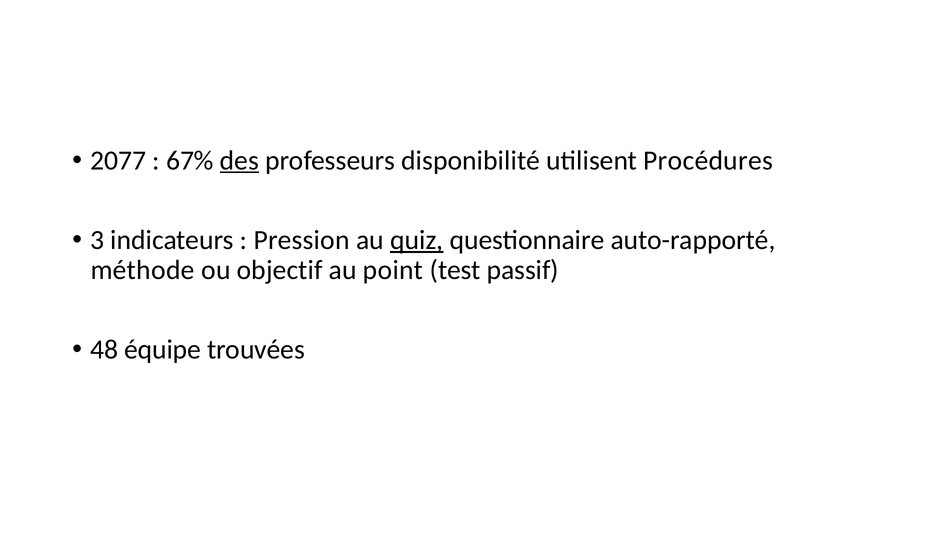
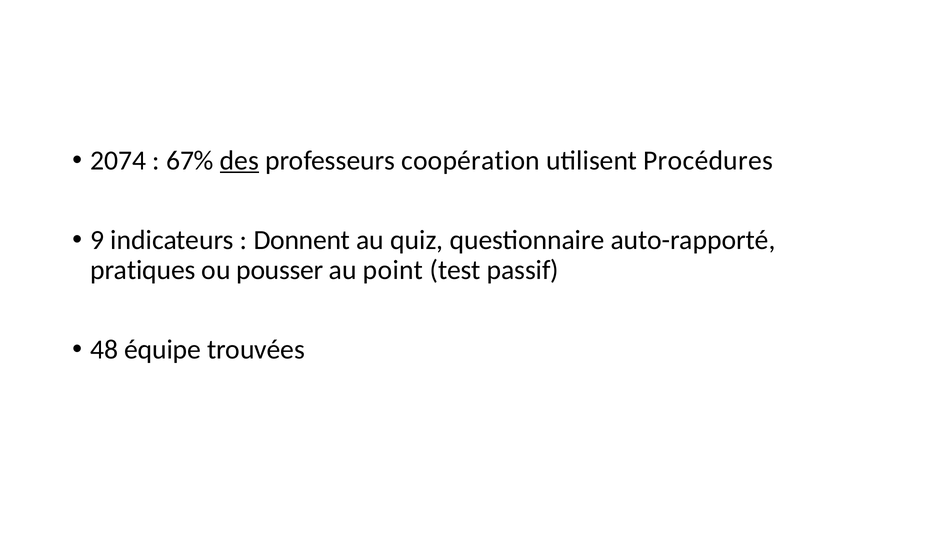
2077: 2077 -> 2074 (118, 160)
disponibilité: disponibilité -> coopération (471, 160)
3: 3 -> 9 (97, 240)
Pression: Pression -> Donnent (302, 240)
quiz underline: present -> none (417, 240)
méthode: méthode -> pratiques (143, 270)
objectif: objectif -> pousser (280, 270)
